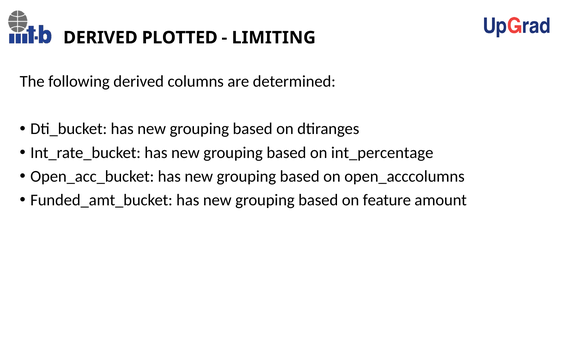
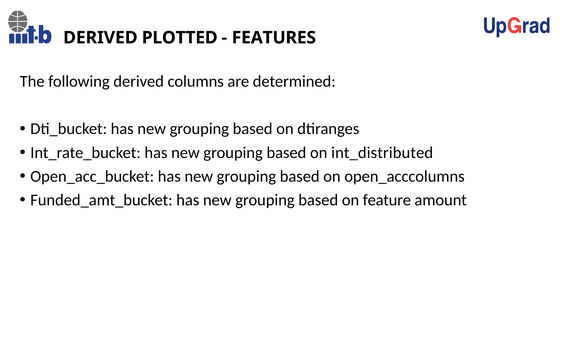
LIMITING: LIMITING -> FEATURES (274, 38)
int_percentage: int_percentage -> int_distributed (382, 152)
